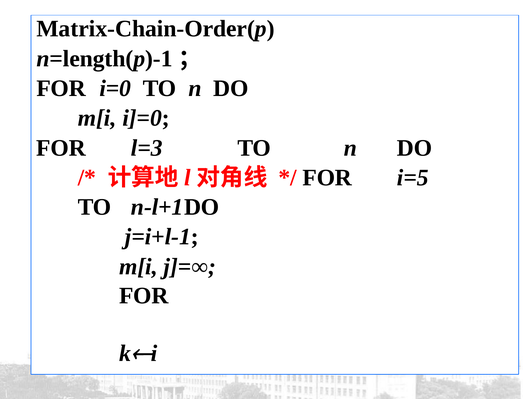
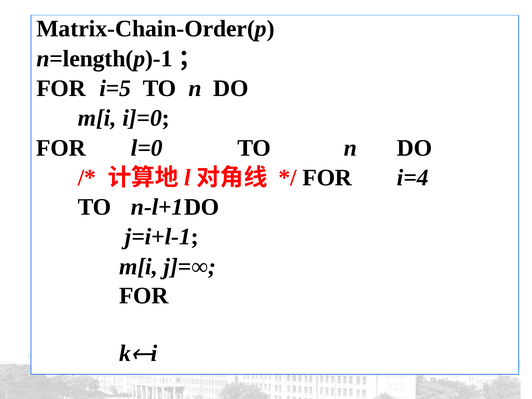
i=0: i=0 -> i=5 (115, 88)
l=3: l=3 -> l=0 (147, 148)
i=5: i=5 -> i=4 (413, 178)
